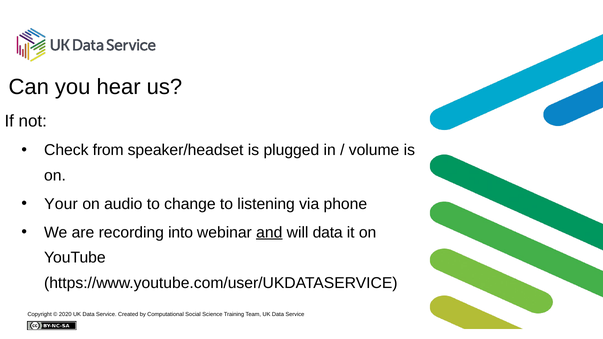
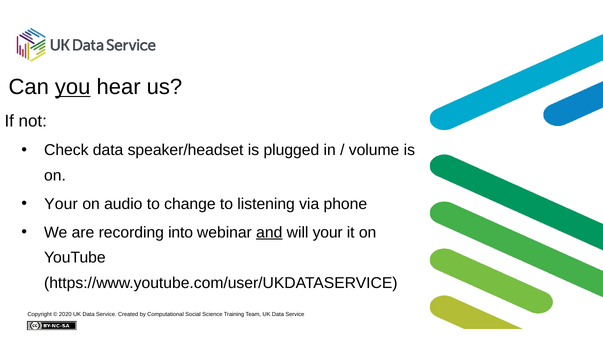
you underline: none -> present (73, 87)
Check from: from -> data (108, 150)
will data: data -> your (328, 232)
